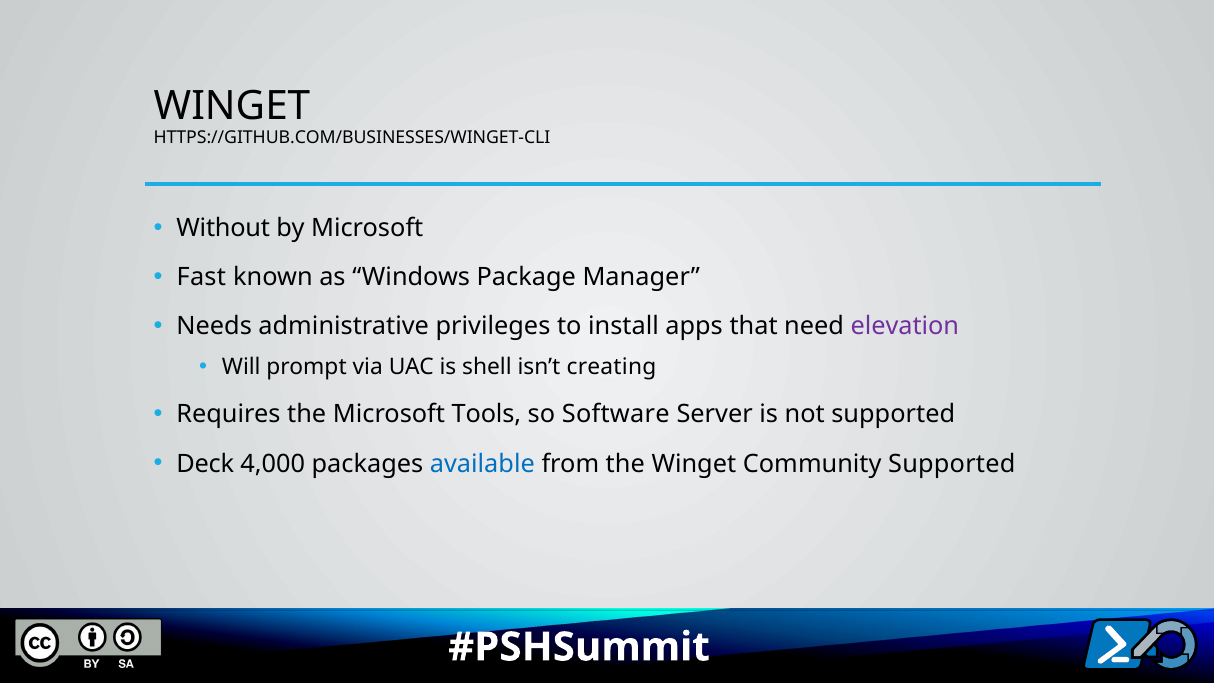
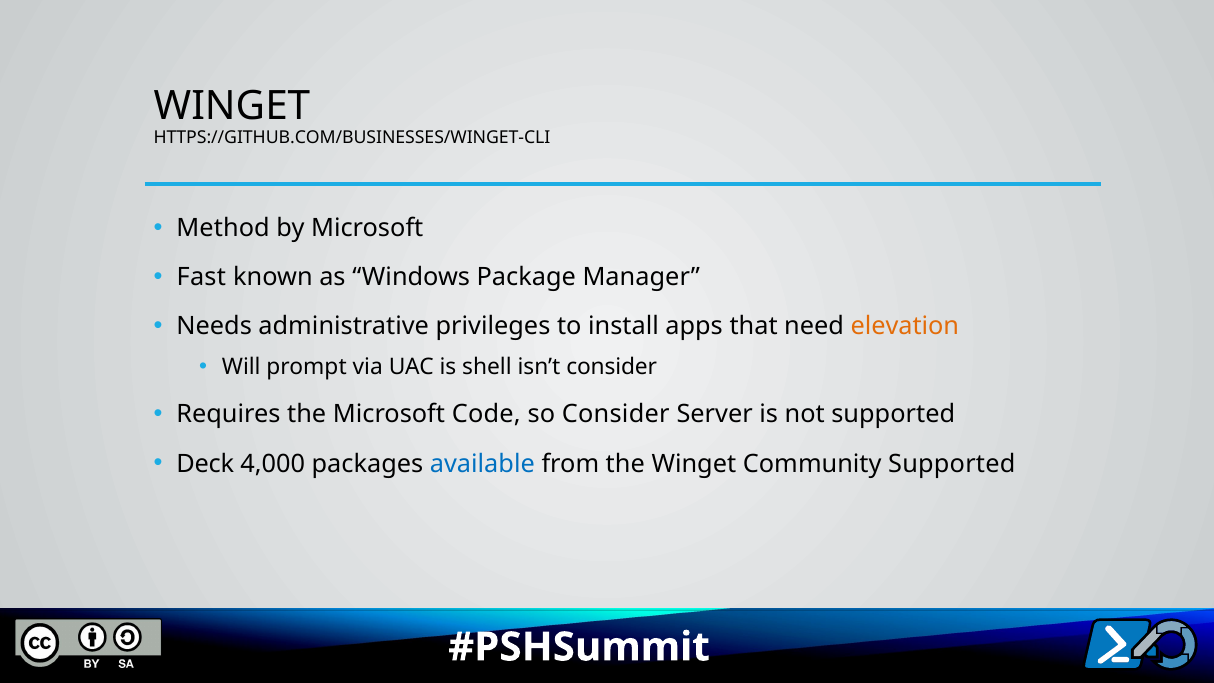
Without: Without -> Method (223, 228)
elevation colour: purple -> orange (905, 326)
isn’t creating: creating -> consider (612, 367)
Tools: Tools -> Code (486, 415)
so Software: Software -> Consider (616, 415)
